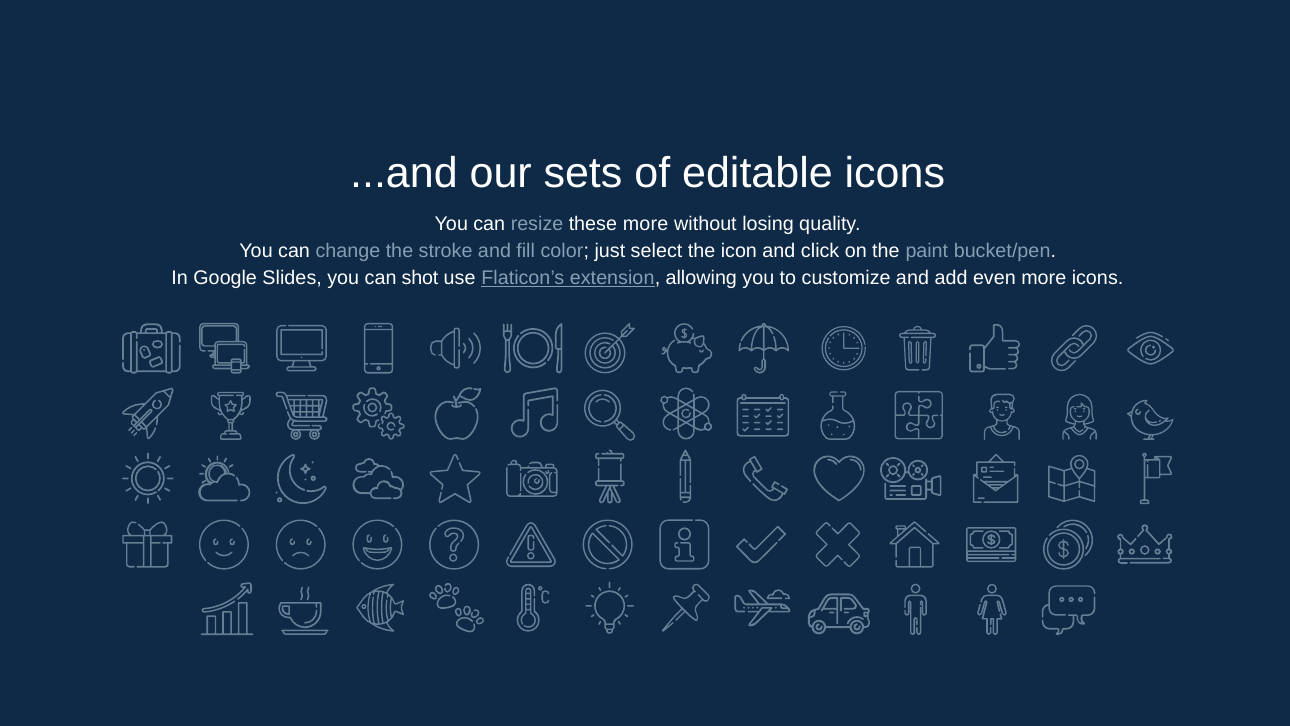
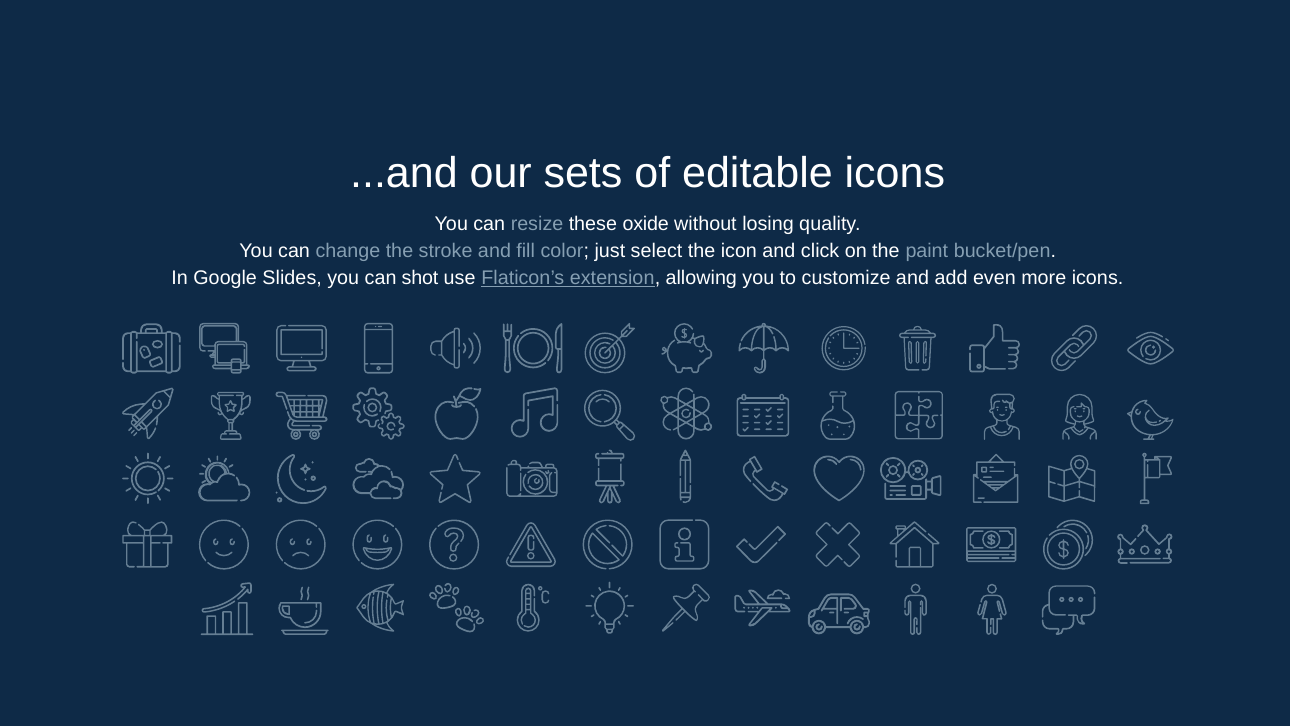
these more: more -> oxide (646, 224)
